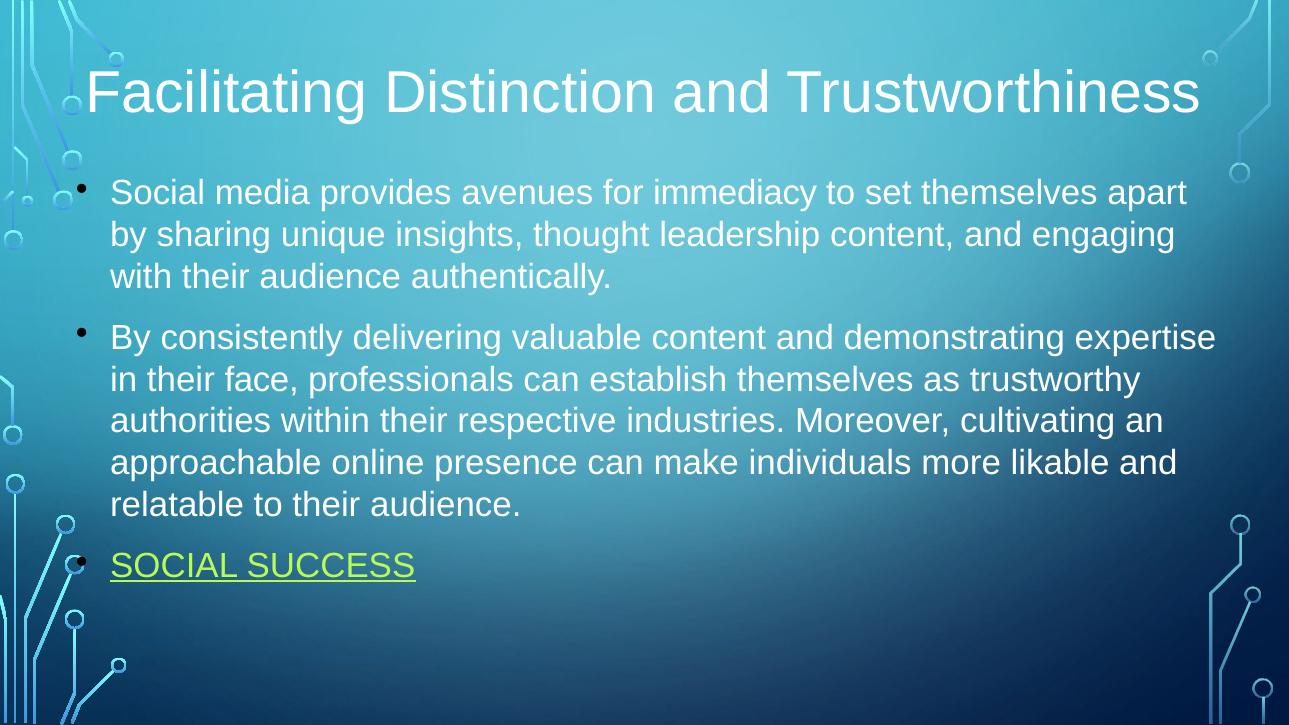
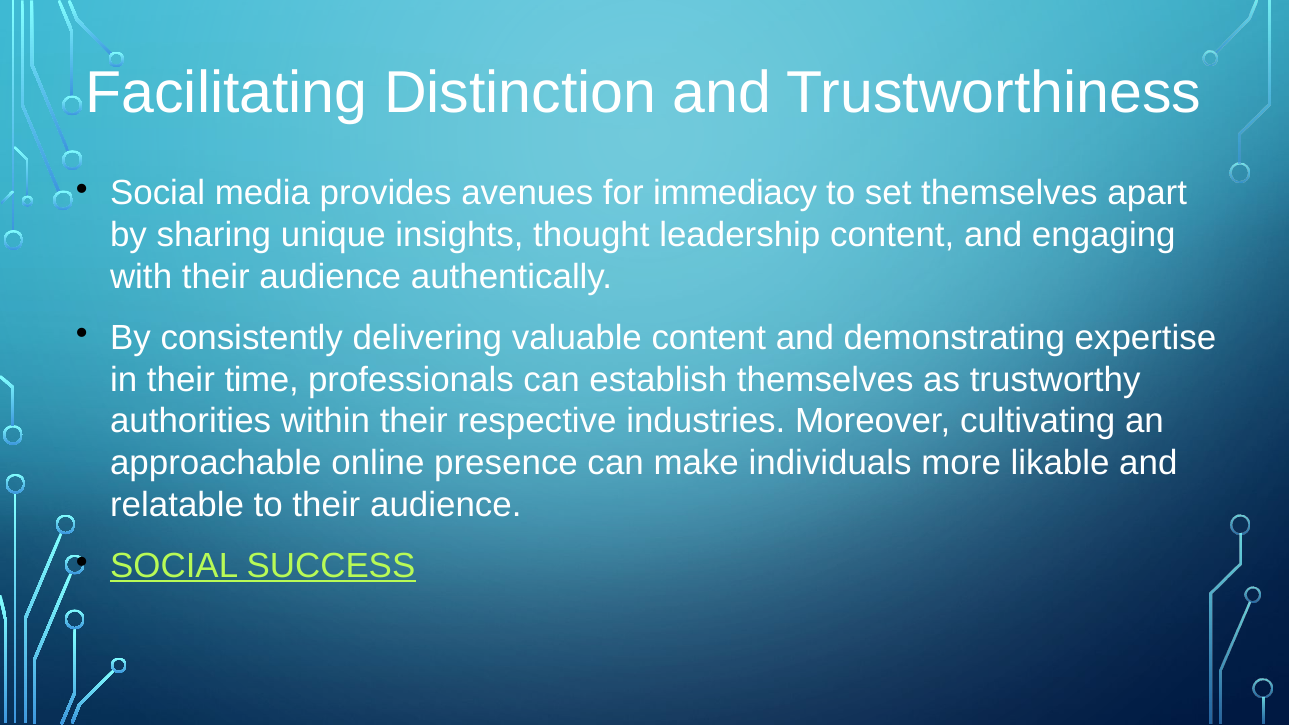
face: face -> time (262, 380)
